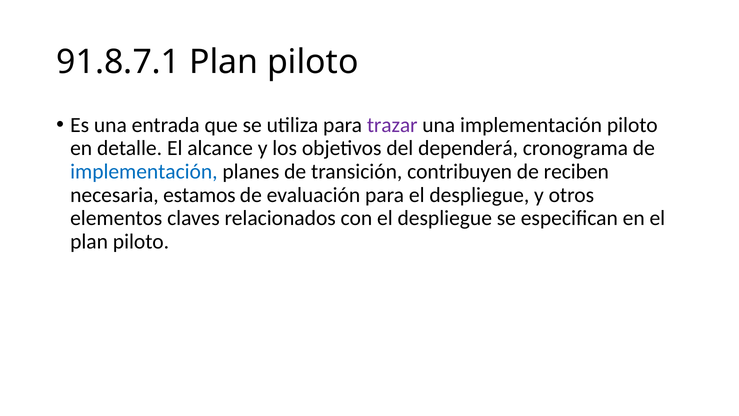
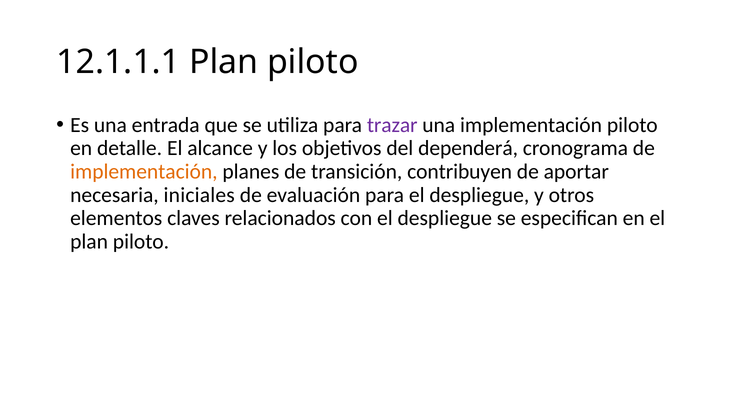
91.8.7.1: 91.8.7.1 -> 12.1.1.1 (118, 62)
implementación colour: blue -> orange (144, 172)
reciben: reciben -> aportar (576, 172)
estamos: estamos -> iniciales (199, 195)
